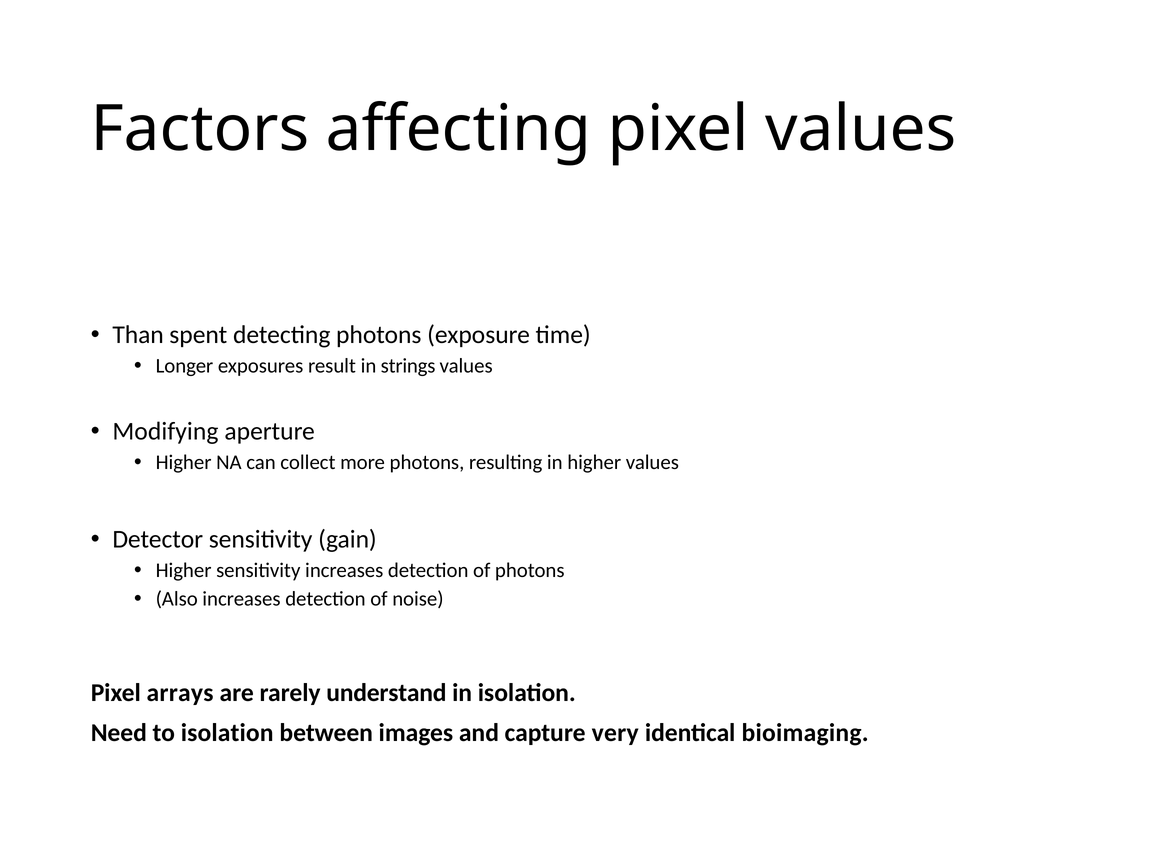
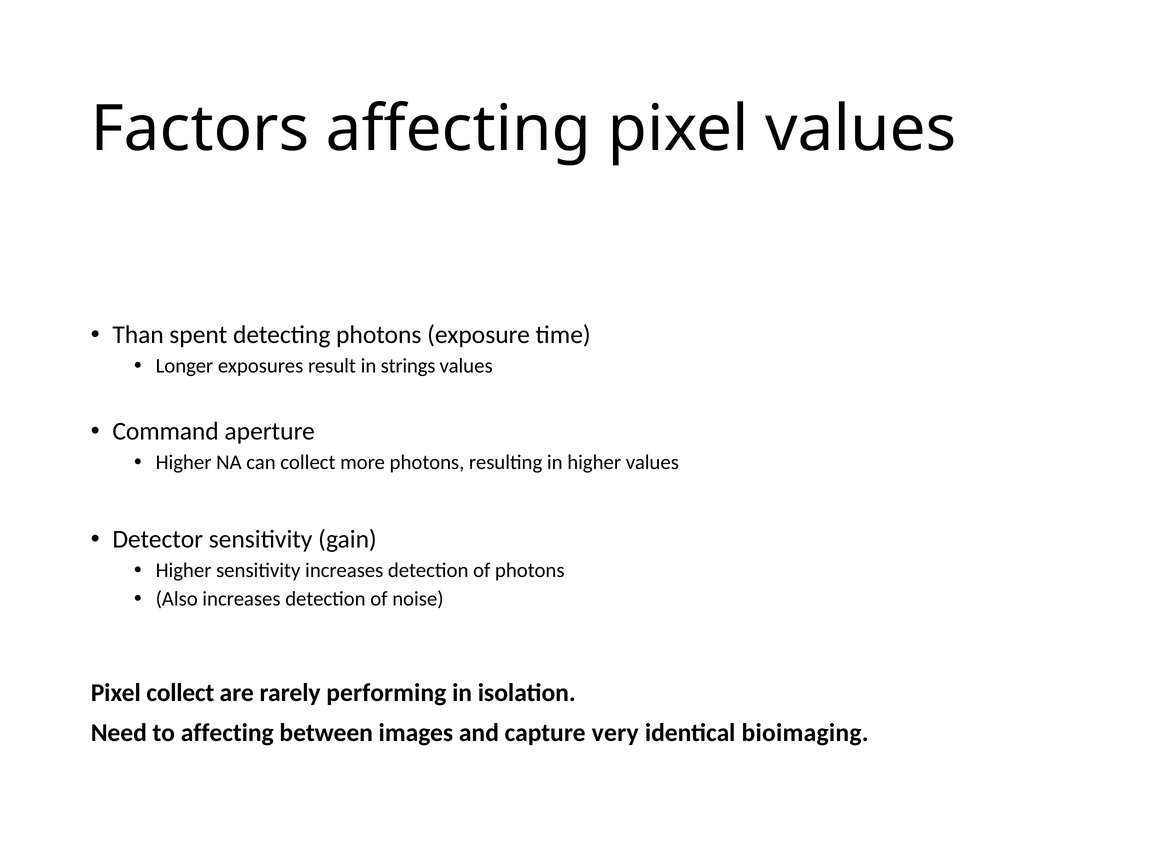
Modifying: Modifying -> Command (166, 431)
Pixel arrays: arrays -> collect (180, 693)
understand: understand -> performing (386, 693)
to isolation: isolation -> affecting (227, 732)
